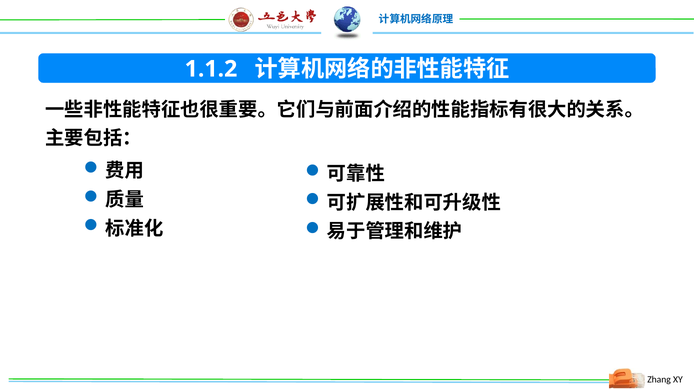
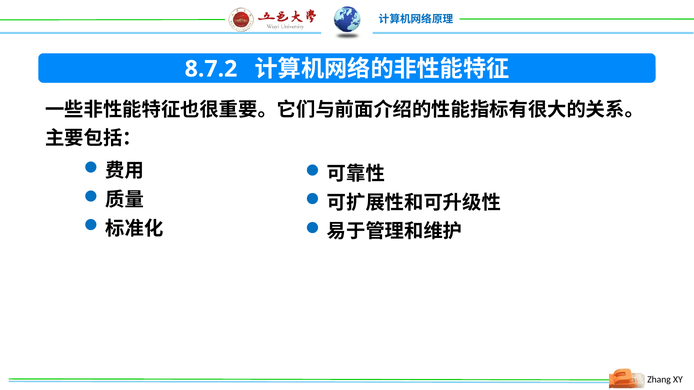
1.1.2: 1.1.2 -> 8.7.2 (211, 69)
